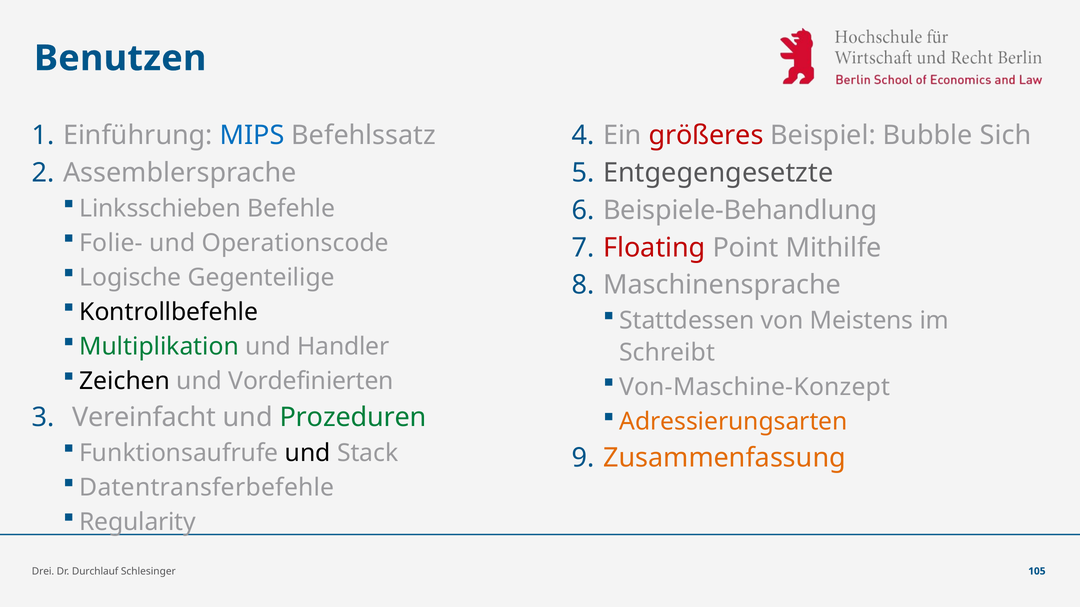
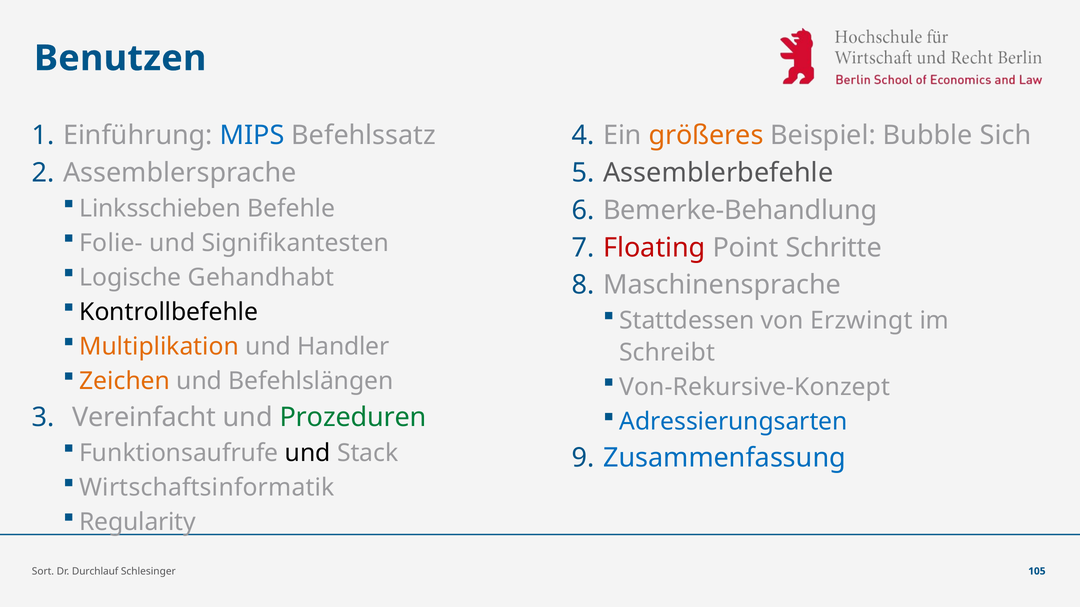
größeres colour: red -> orange (706, 135)
Entgegengesetzte: Entgegengesetzte -> Assemblerbefehle (718, 173)
Beispiele-Behandlung: Beispiele-Behandlung -> Bemerke-Behandlung (740, 210)
Operationscode: Operationscode -> Signifikantesten (295, 243)
Mithilfe: Mithilfe -> Schritte (834, 248)
Gegenteilige: Gegenteilige -> Gehandhabt (261, 278)
Meistens: Meistens -> Erzwingt (861, 321)
Multiplikation colour: green -> orange (159, 347)
Zeichen colour: black -> orange (125, 381)
Vordefinierten: Vordefinierten -> Befehlslängen (311, 381)
Von-Maschine-Konzept: Von-Maschine-Konzept -> Von-Rekursive-Konzept (755, 388)
Adressierungsarten colour: orange -> blue (733, 422)
Zusammenfassung colour: orange -> blue (724, 458)
Datentransferbefehle: Datentransferbefehle -> Wirtschaftsinformatik (207, 488)
Drei: Drei -> Sort (43, 572)
